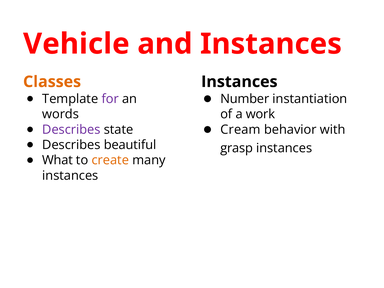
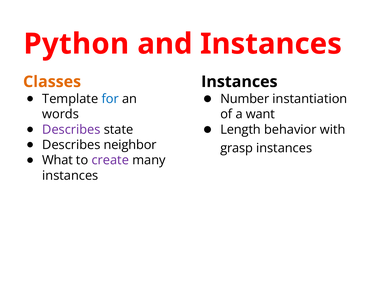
Vehicle: Vehicle -> Python (76, 44)
for colour: purple -> blue (110, 99)
work: work -> want (260, 114)
Cream: Cream -> Length (241, 130)
beautiful: beautiful -> neighbor (130, 145)
create colour: orange -> purple (110, 160)
